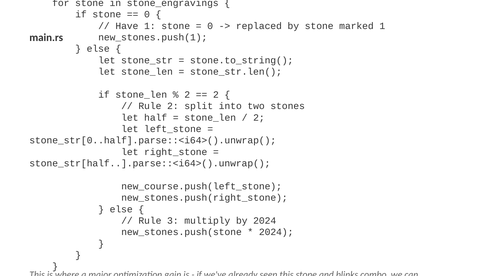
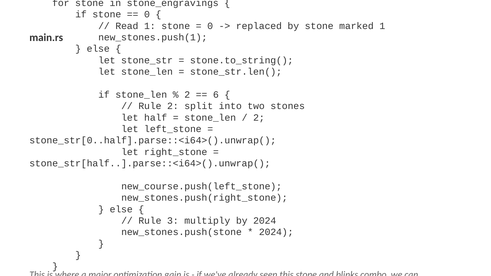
Have: Have -> Read (127, 26)
2: 2 -> 6 (216, 95)
